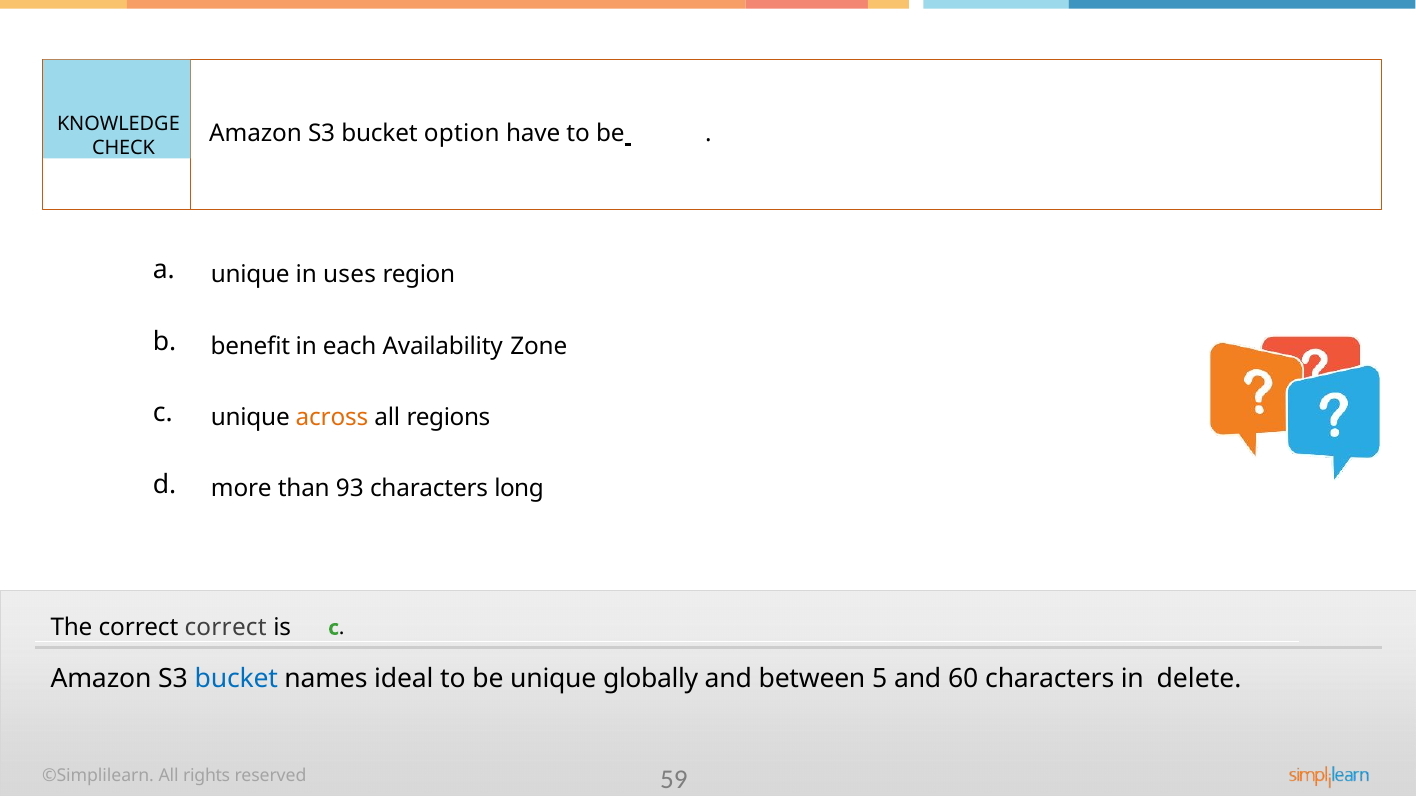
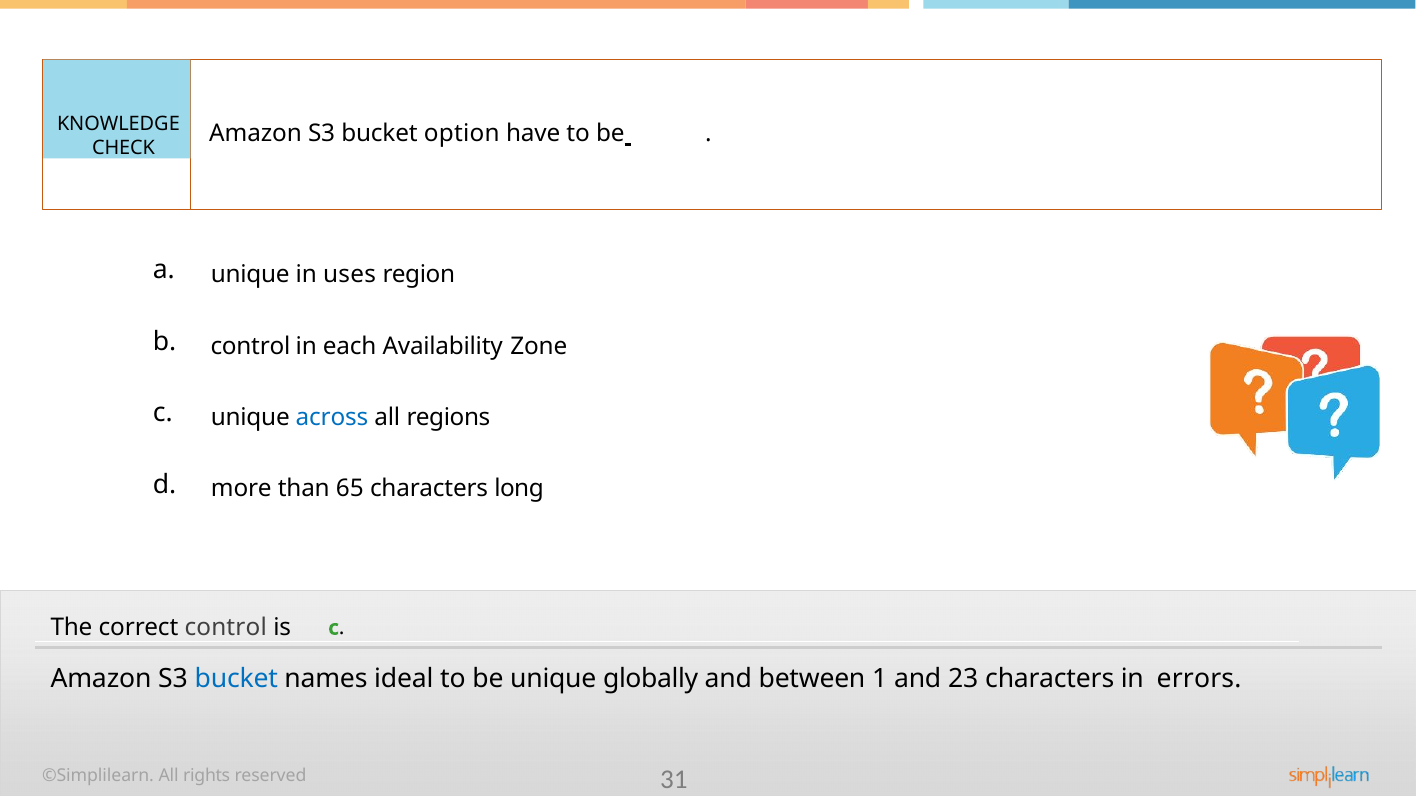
benefit: benefit -> control (250, 347)
across colour: orange -> blue (332, 417)
93: 93 -> 65 (350, 489)
correct correct: correct -> control (226, 627)
5: 5 -> 1 (880, 679)
60: 60 -> 23 (963, 679)
delete: delete -> errors (1199, 679)
59: 59 -> 31 (674, 780)
